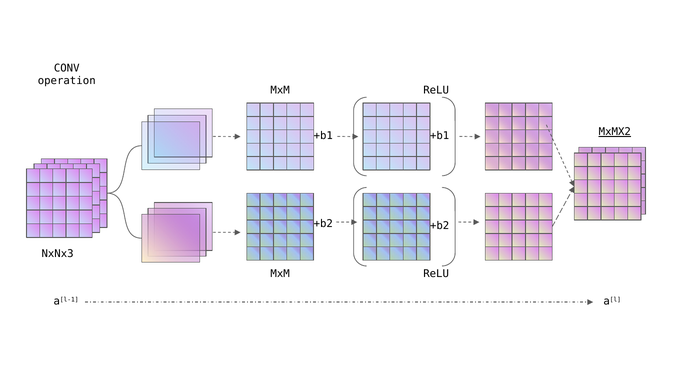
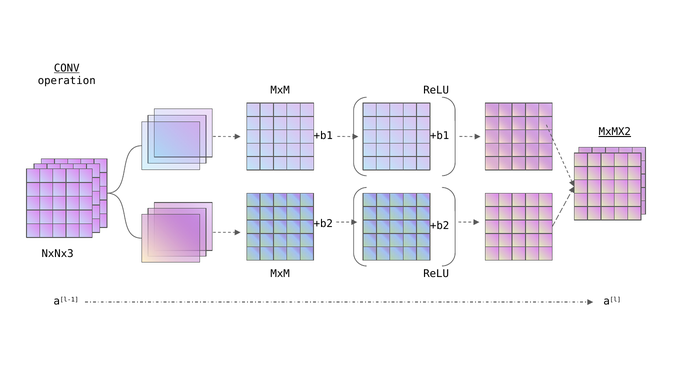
CONV underline: none -> present (67, 68)
